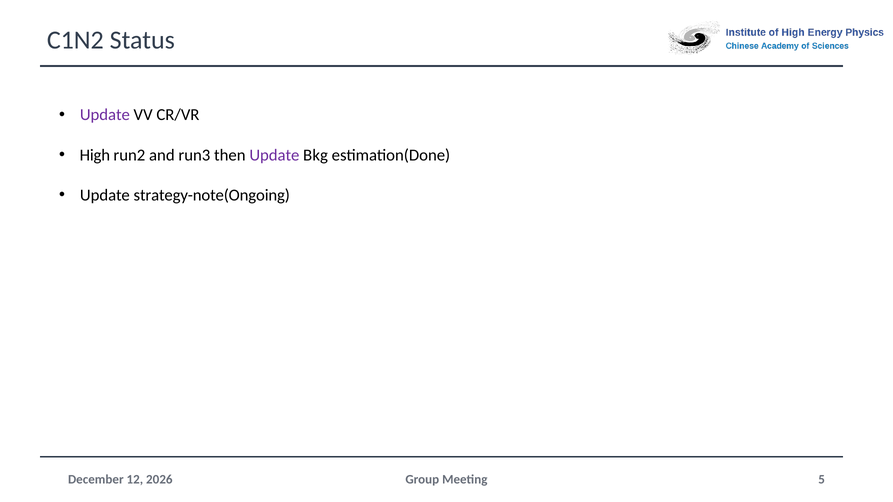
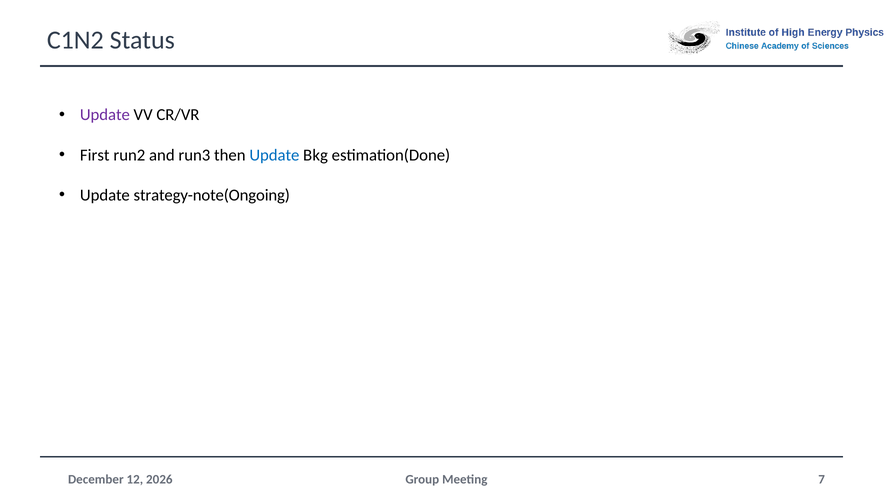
High: High -> First (95, 155)
Update colour: purple -> blue (274, 155)
5: 5 -> 7 (822, 480)
